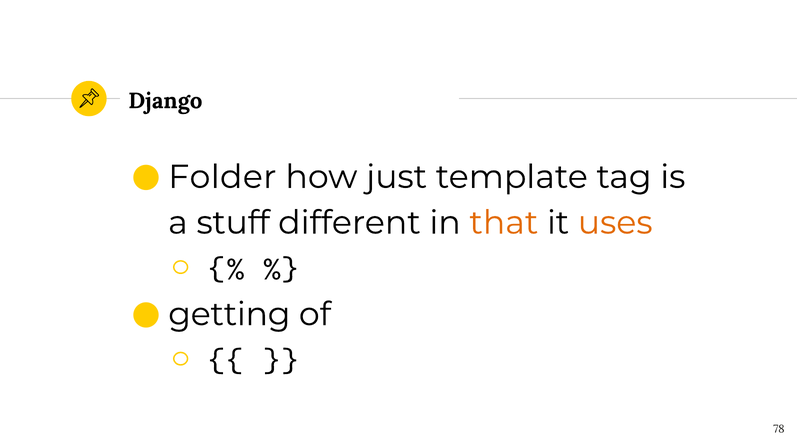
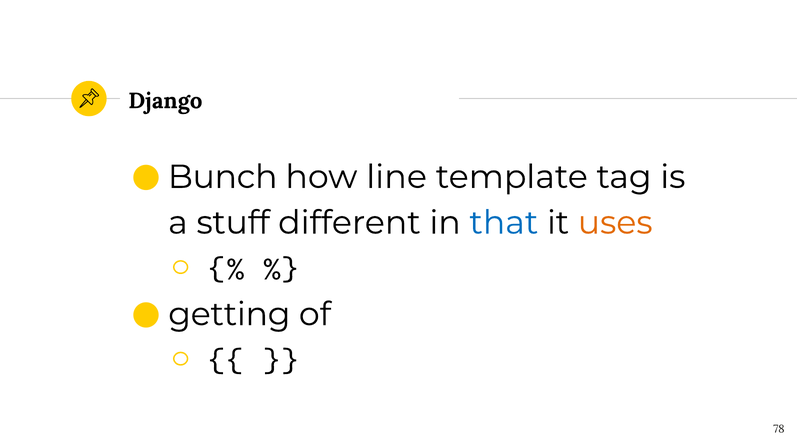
Folder: Folder -> Bunch (223, 177)
just: just -> line (397, 177)
that colour: orange -> blue (504, 223)
